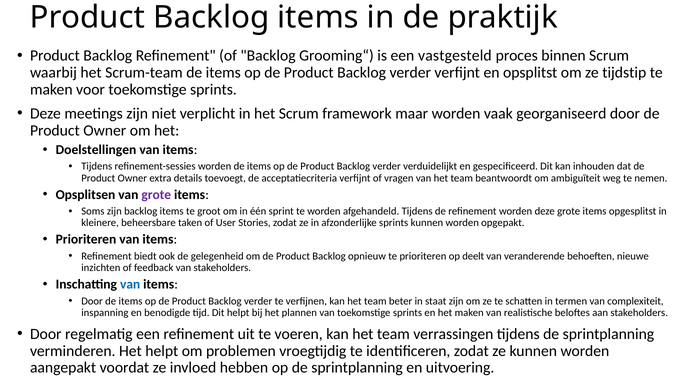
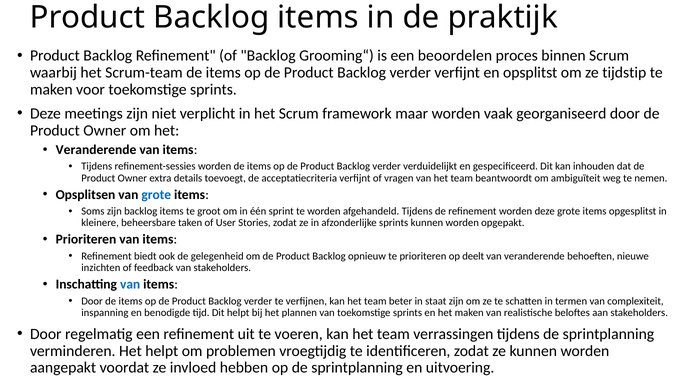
vastgesteld: vastgesteld -> beoordelen (455, 55)
Doelstellingen: Doelstellingen -> Veranderende (96, 150)
grote colour: purple -> blue (156, 194)
